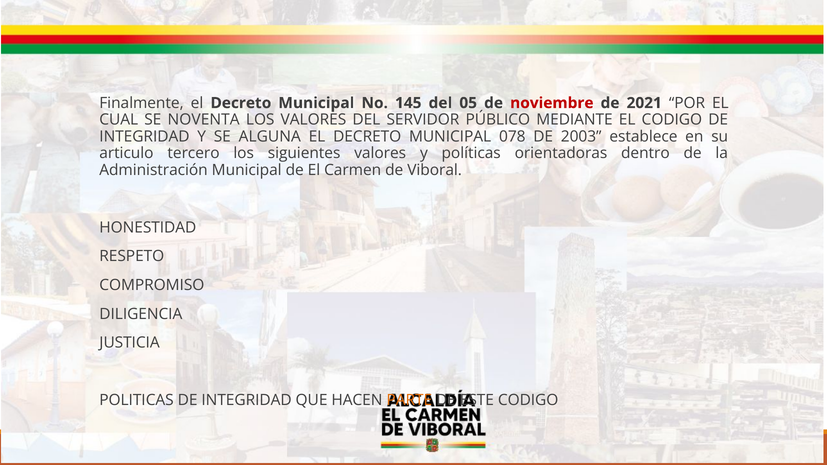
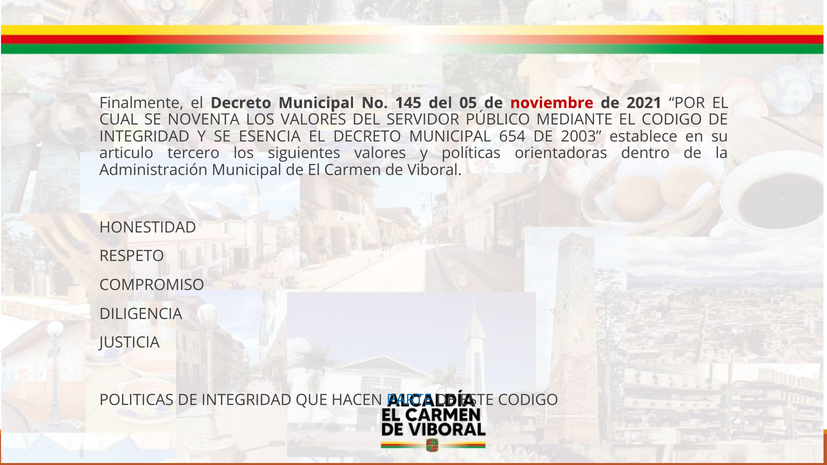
ALGUNA: ALGUNA -> ESENCIA (270, 137)
078: 078 -> 654 (512, 137)
PARTE colour: orange -> blue (409, 400)
